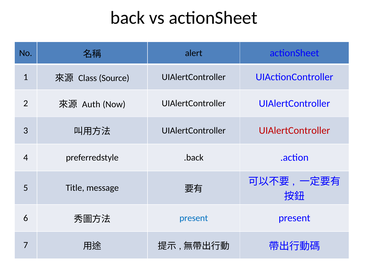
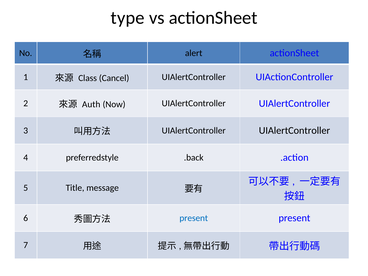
back: back -> type (128, 18)
Source: Source -> Cancel (114, 78)
UIAlertController colour: red -> black (294, 131)
